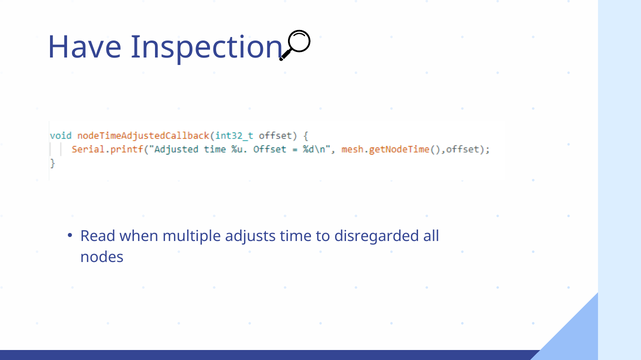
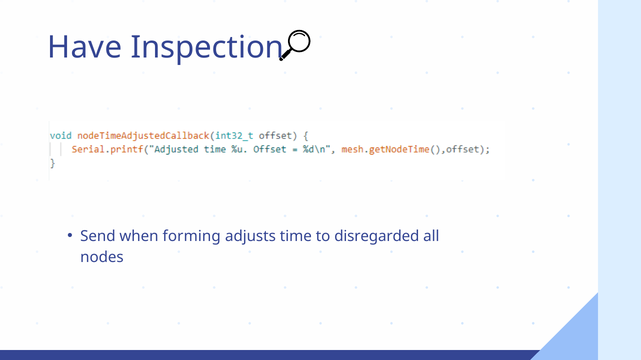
Read: Read -> Send (98, 237)
multiple: multiple -> forming (192, 237)
